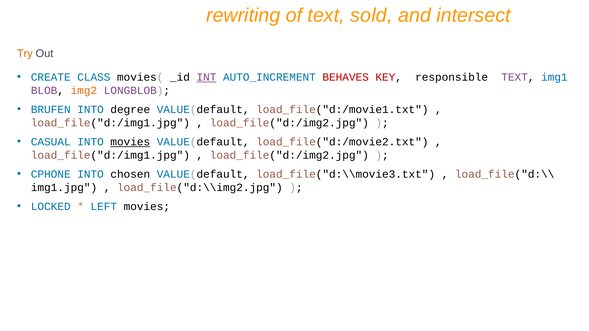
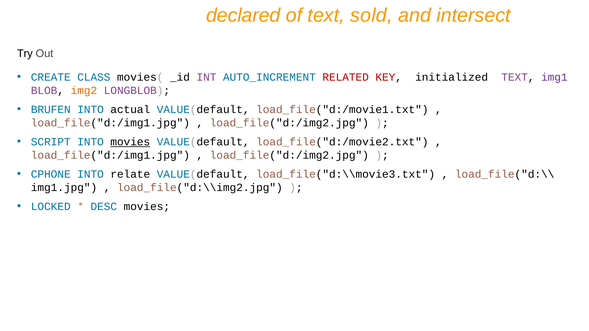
rewriting: rewriting -> declared (243, 15)
Try colour: orange -> black (25, 54)
INT underline: present -> none (206, 77)
BEHAVES: BEHAVES -> RELATED (346, 77)
responsible: responsible -> initialized (452, 77)
img1 colour: blue -> purple (554, 77)
degree: degree -> actual (130, 110)
CASUAL: CASUAL -> SCRIPT (51, 142)
chosen: chosen -> relate (130, 174)
LEFT: LEFT -> DESC (104, 207)
